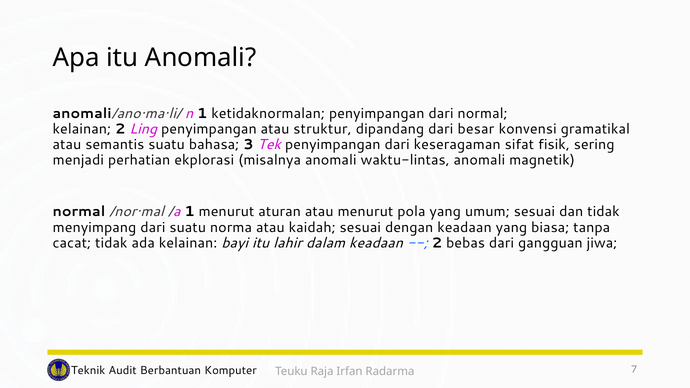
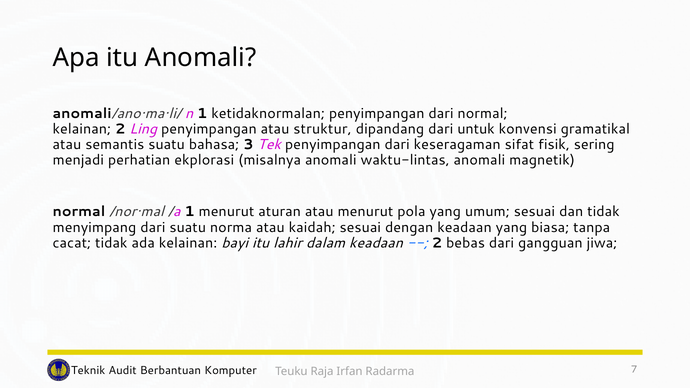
besar: besar -> untuk (476, 129)
